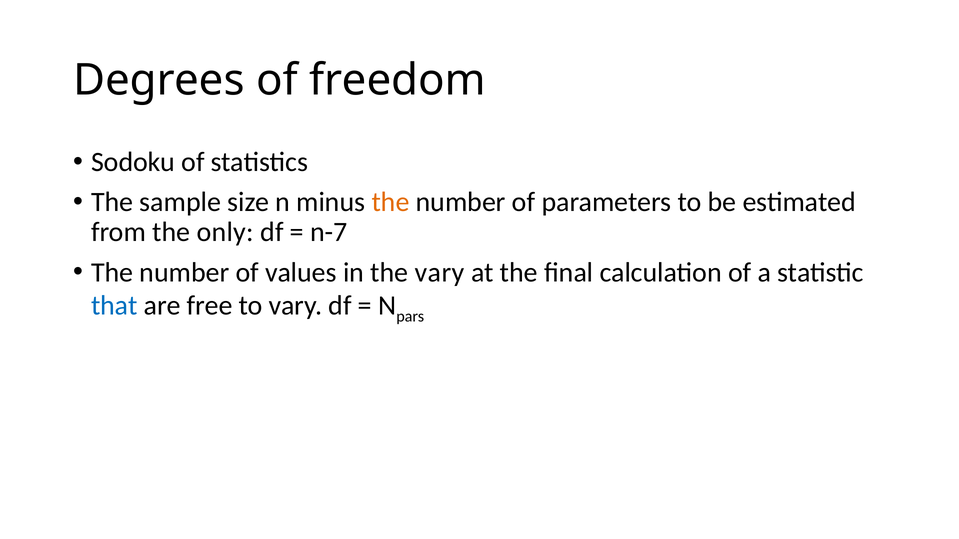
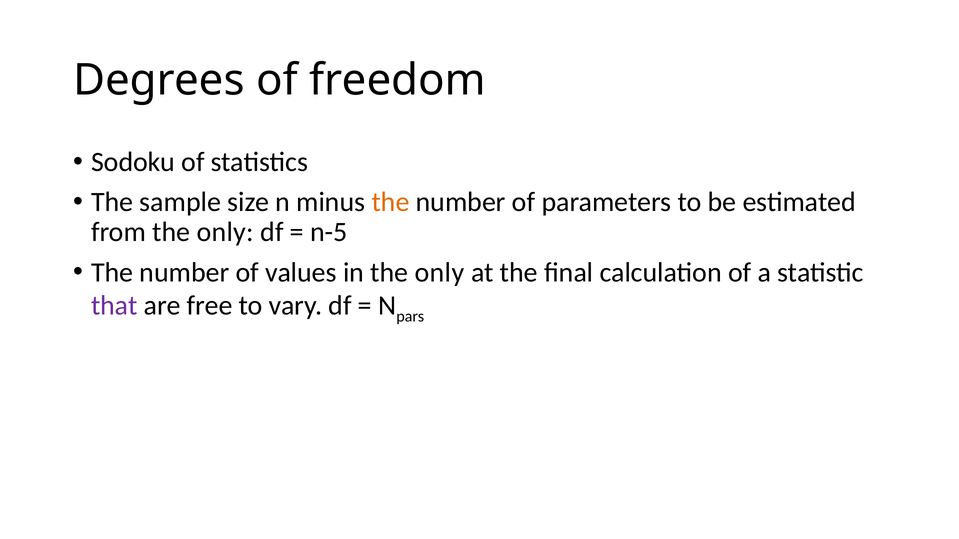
n-7: n-7 -> n-5 (329, 232)
in the vary: vary -> only (440, 273)
that colour: blue -> purple (114, 306)
